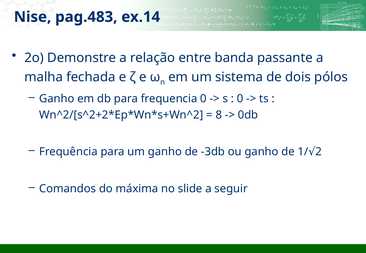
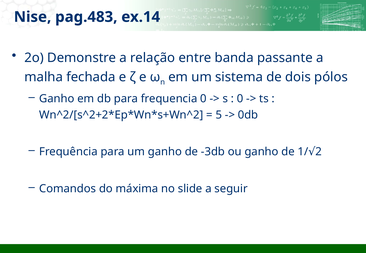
8: 8 -> 5 (219, 115)
